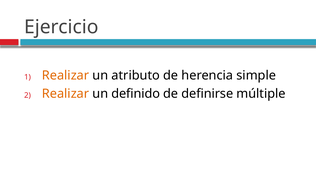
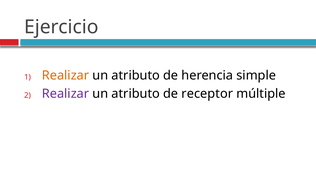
Realizar colour: orange -> purple (66, 94)
definido: definido -> atributo (136, 94)
definirse: definirse -> receptor (207, 94)
